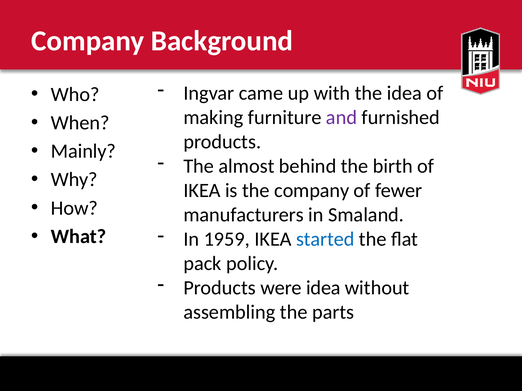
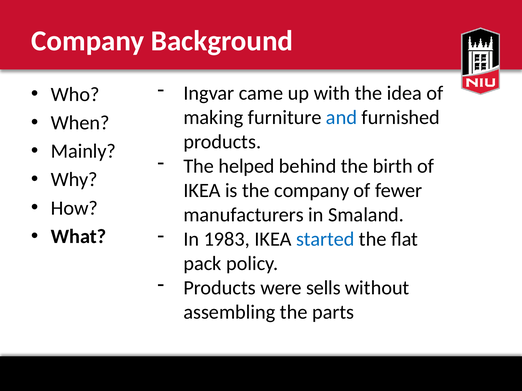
and colour: purple -> blue (341, 118)
almost: almost -> helped (247, 166)
1959: 1959 -> 1983 (227, 239)
were idea: idea -> sells (323, 288)
